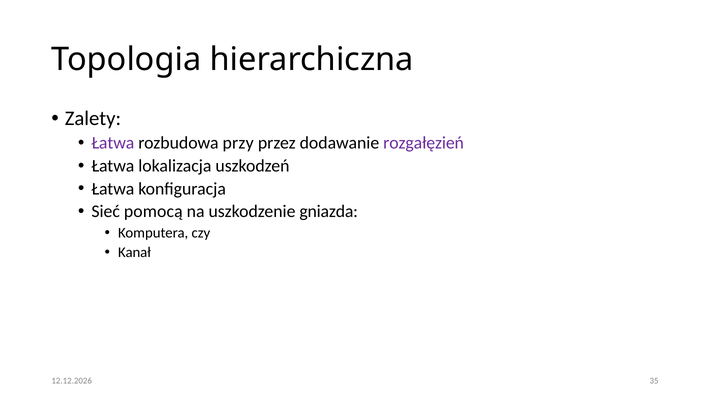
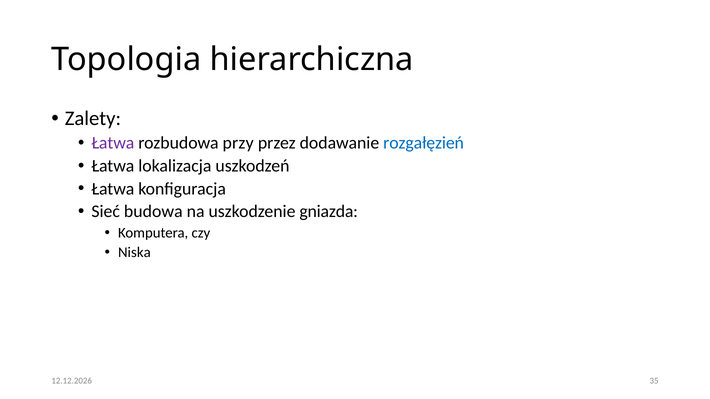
rozgałęzień colour: purple -> blue (424, 143)
pomocą: pomocą -> budowa (153, 212)
Kanał: Kanał -> Niska (134, 253)
